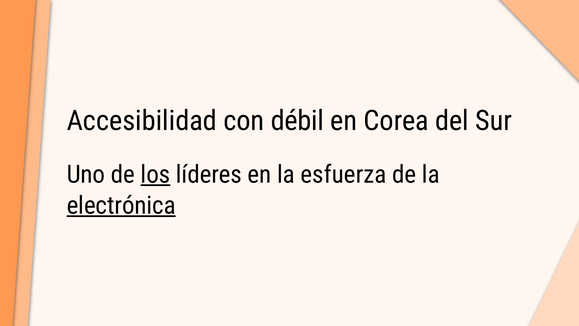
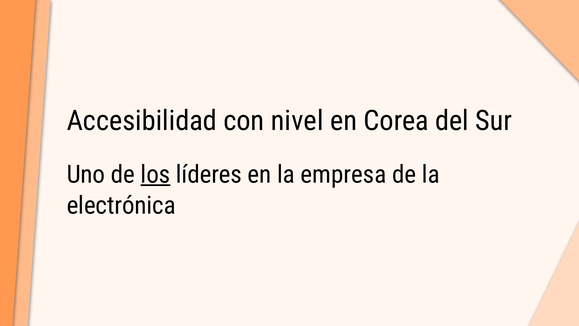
débil: débil -> nivel (297, 121)
esfuerza: esfuerza -> empresa (343, 174)
electrónica underline: present -> none (121, 205)
